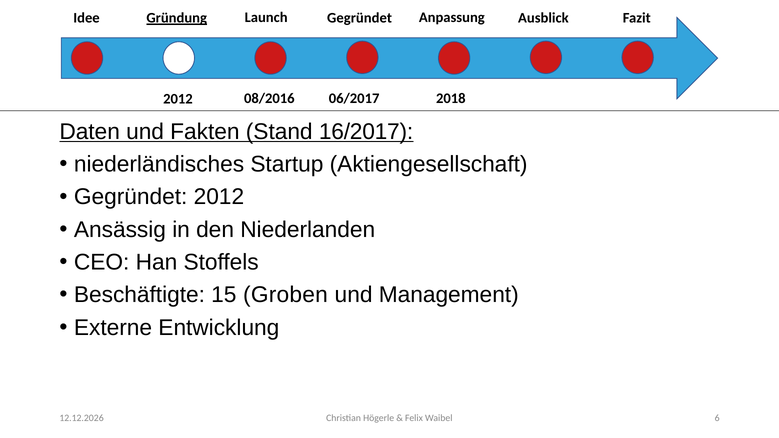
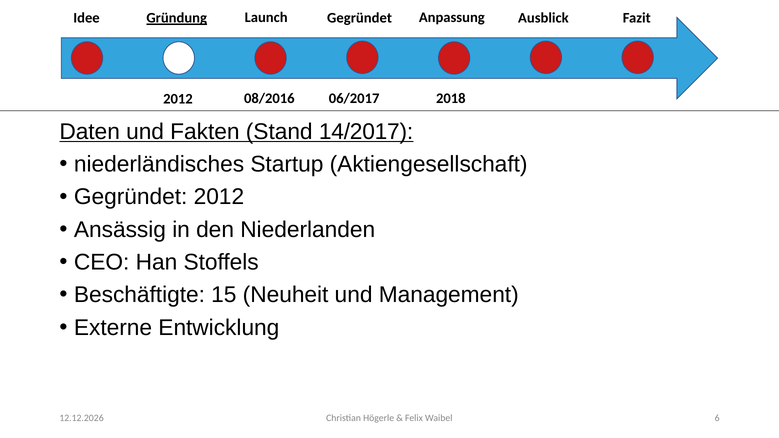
16/2017: 16/2017 -> 14/2017 (366, 132)
Groben: Groben -> Neuheit (286, 295)
